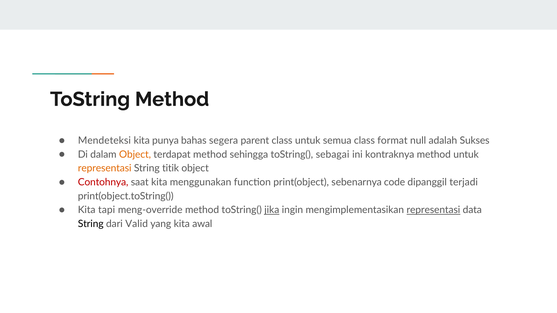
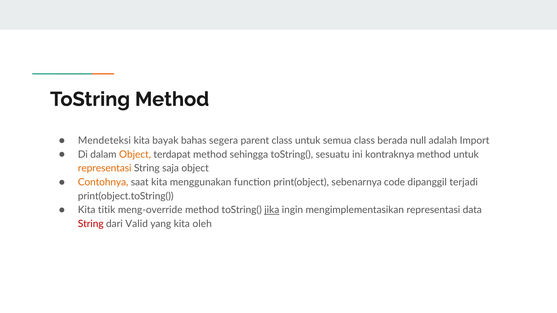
punya: punya -> bayak (165, 141)
format: format -> berada (392, 141)
Sukses: Sukses -> Import (475, 141)
sebagai: sebagai -> sesuatu (333, 155)
titik: titik -> saja (171, 169)
Contohnya colour: red -> orange (103, 182)
tapi: tapi -> titik (107, 210)
representasi underline: present -> none (433, 210)
String colour: black -> red (91, 224)
awal: awal -> oleh (202, 224)
